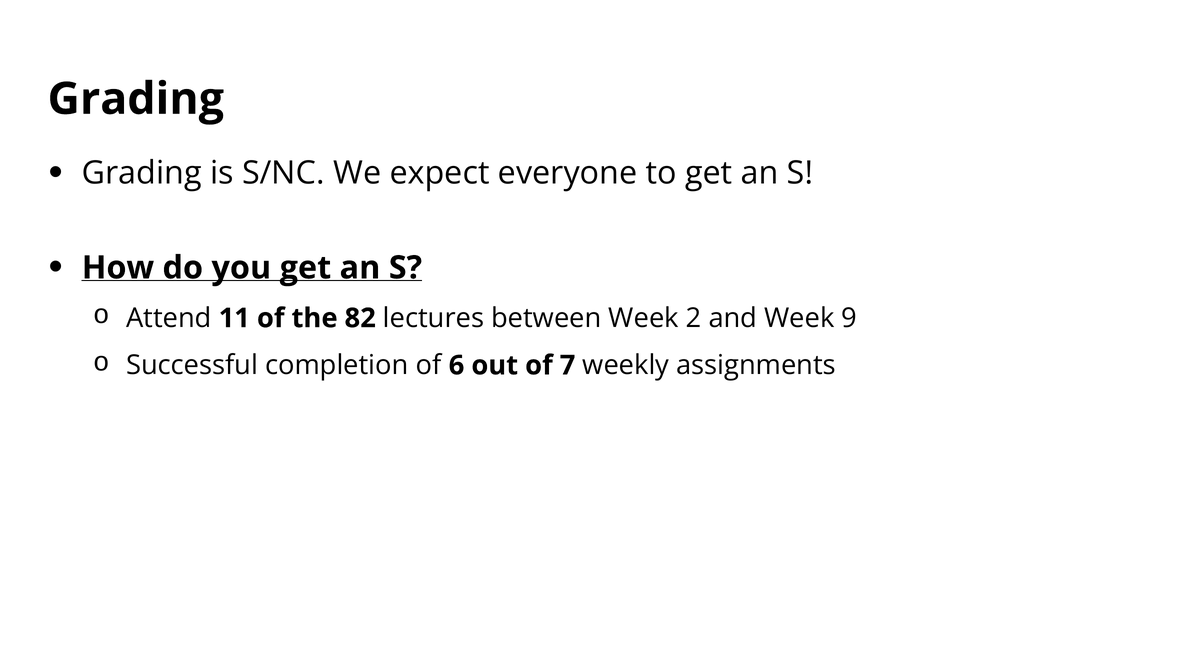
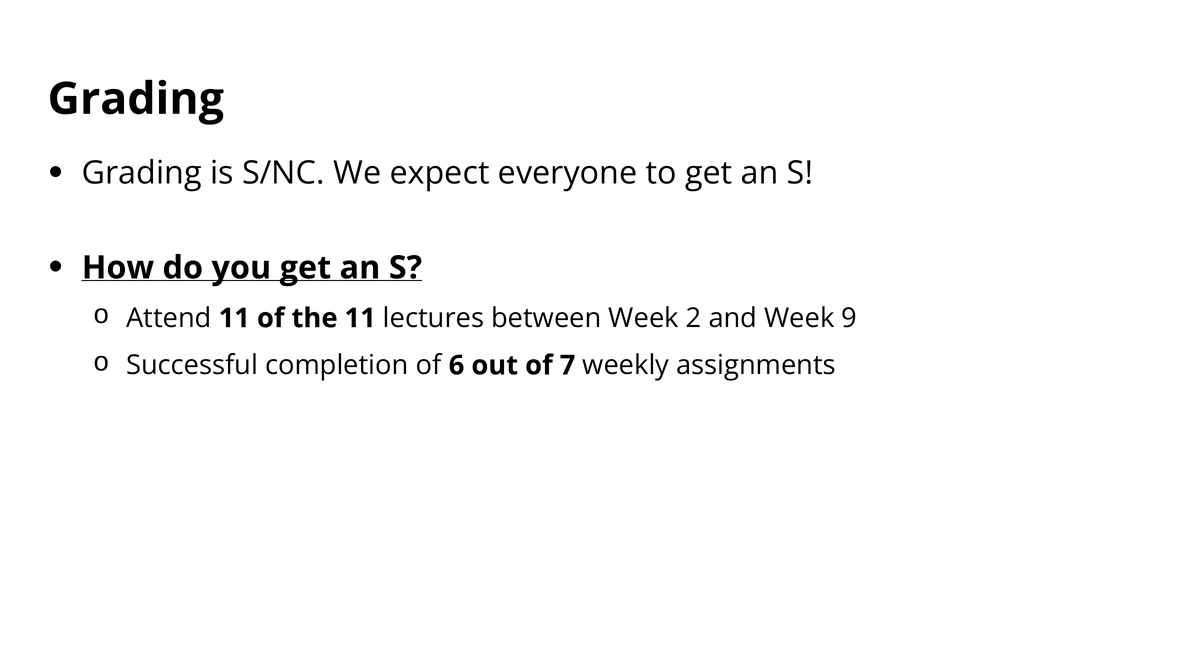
the 82: 82 -> 11 (360, 318)
